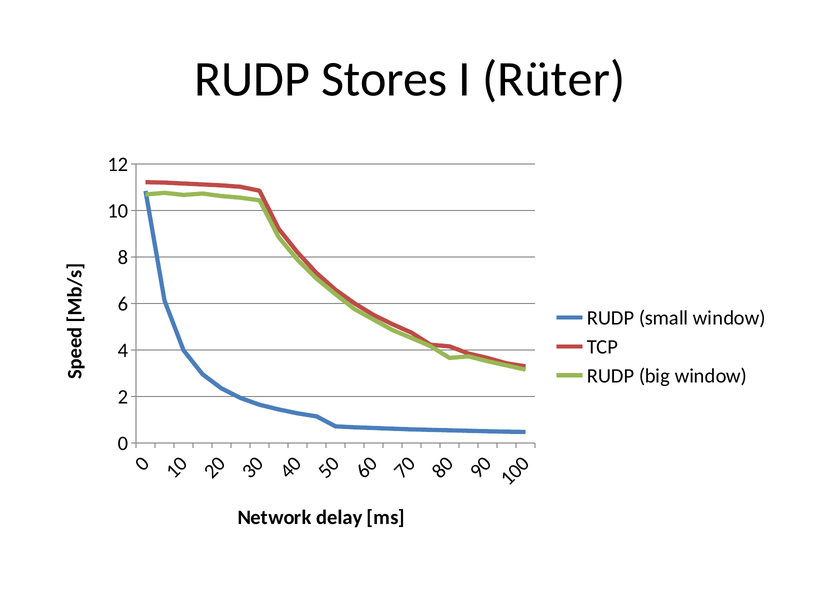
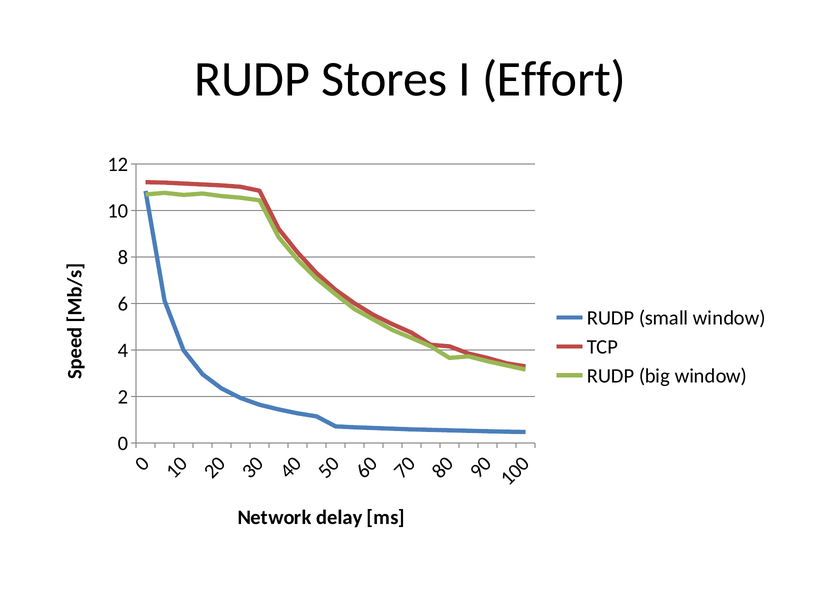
Rüter: Rüter -> Effort (554, 79)
